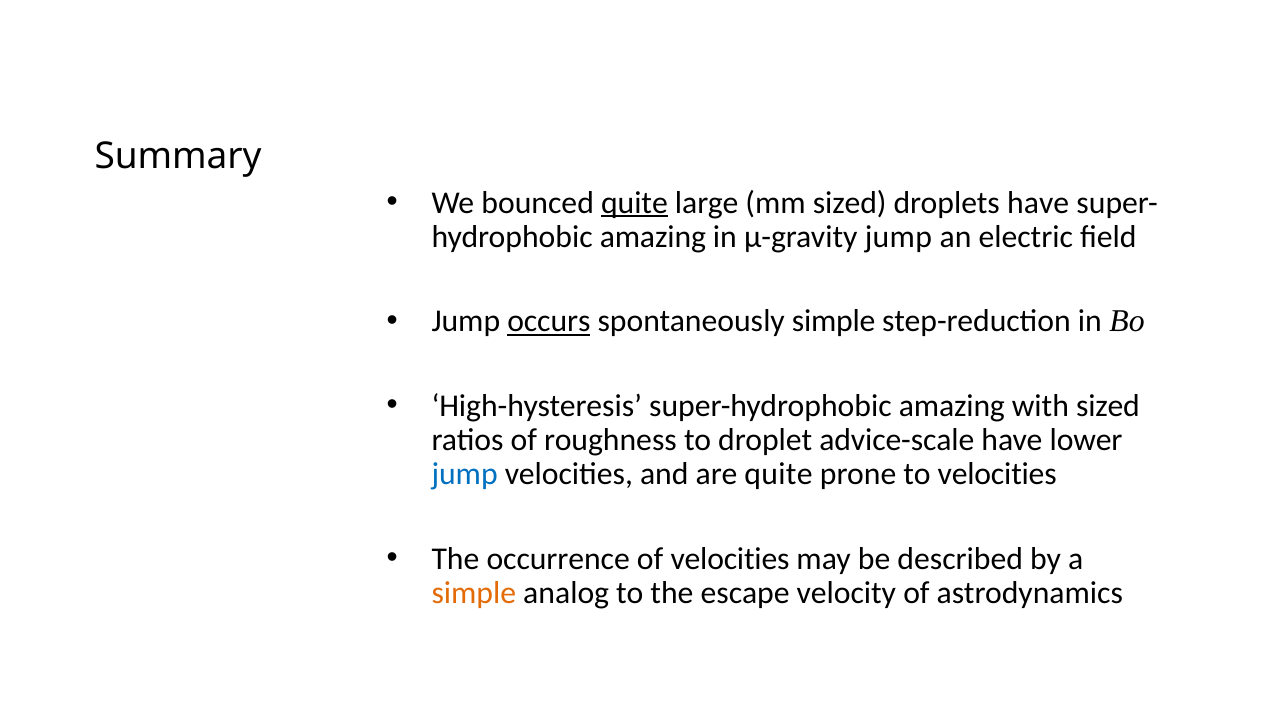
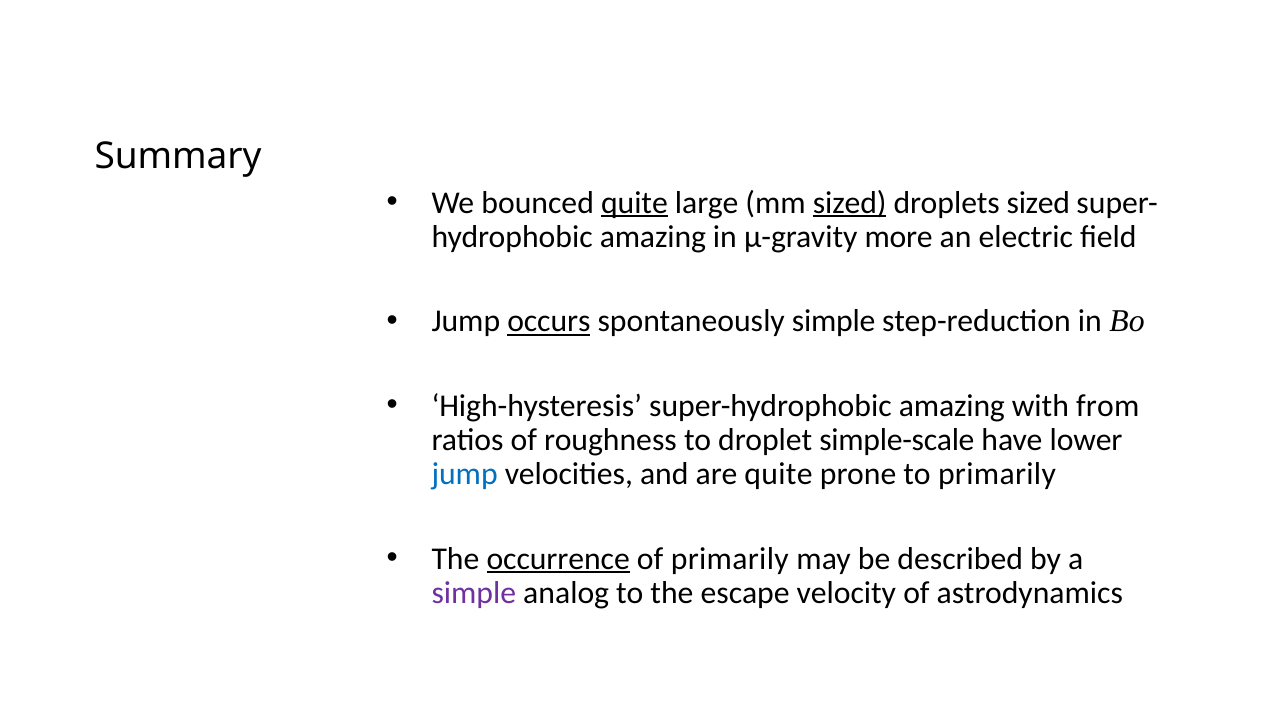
sized underline: none -> present (850, 203)
droplets have: have -> sized (1038, 203)
μ-gravity jump: jump -> more (899, 237)
with sized: sized -> from (1108, 406)
advice-scale: advice-scale -> simple-scale (897, 440)
to velocities: velocities -> primarily (997, 474)
occurrence underline: none -> present (558, 559)
of velocities: velocities -> primarily (730, 559)
simple colour: orange -> purple (474, 593)
